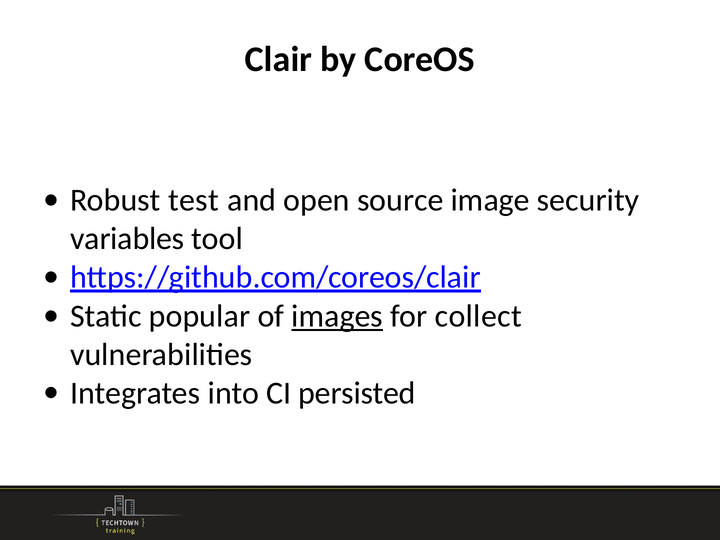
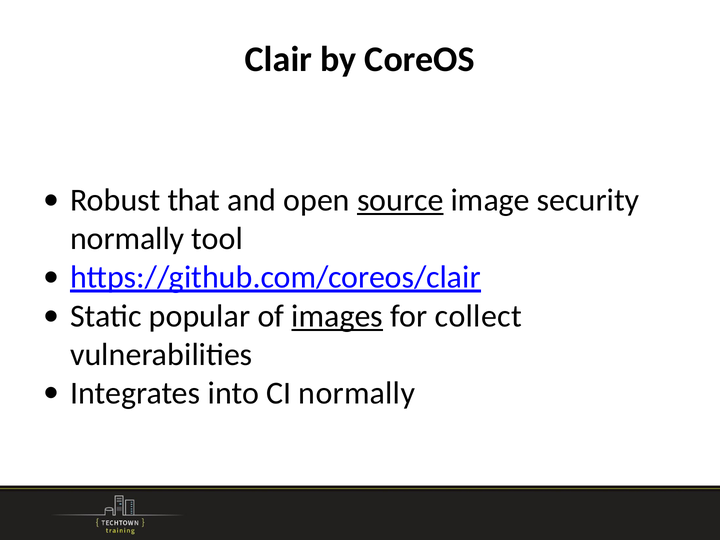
test: test -> that (194, 200)
source underline: none -> present (400, 200)
variables: variables -> normally (127, 239)
CI persisted: persisted -> normally (357, 393)
